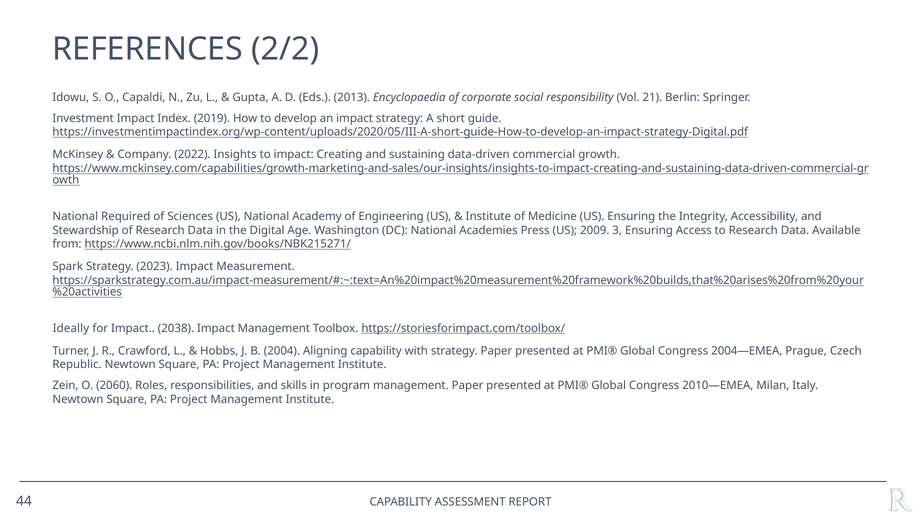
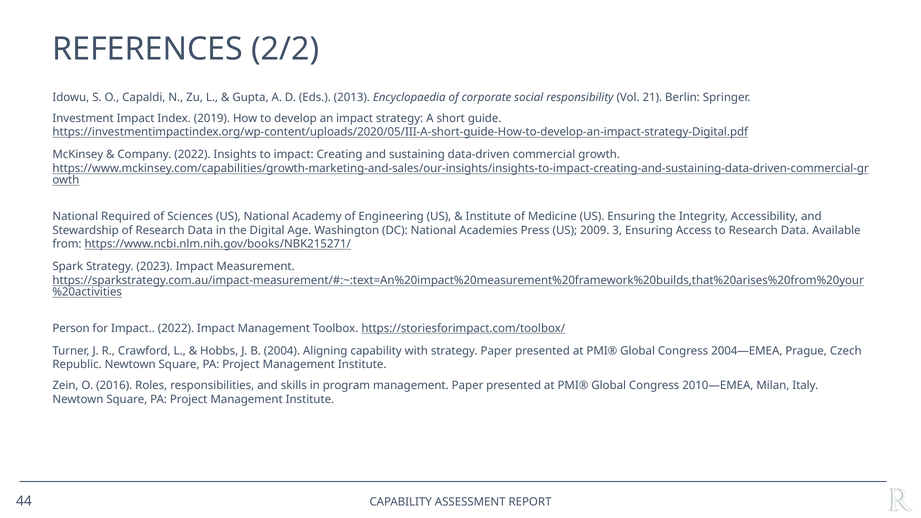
Ideally: Ideally -> Person (71, 328)
Impact 2038: 2038 -> 2022 (176, 328)
2060: 2060 -> 2016 (114, 385)
